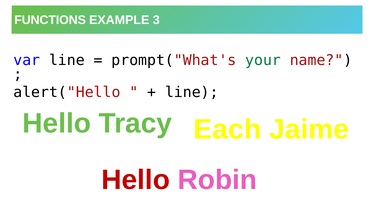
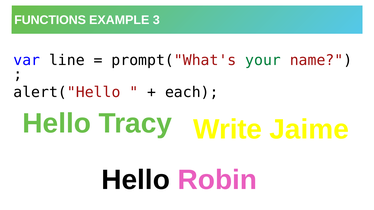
line: line -> each (192, 92)
Each: Each -> Write (228, 130)
Hello colour: red -> black (136, 180)
